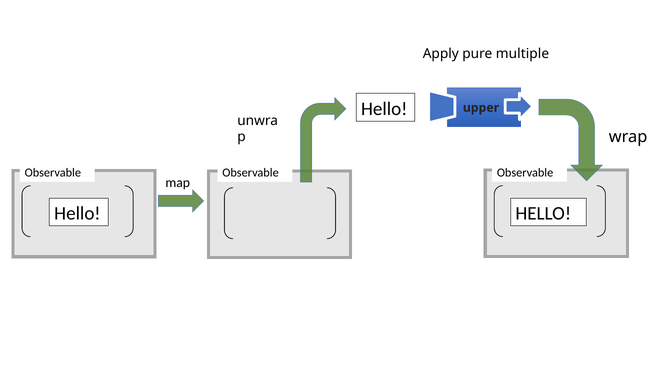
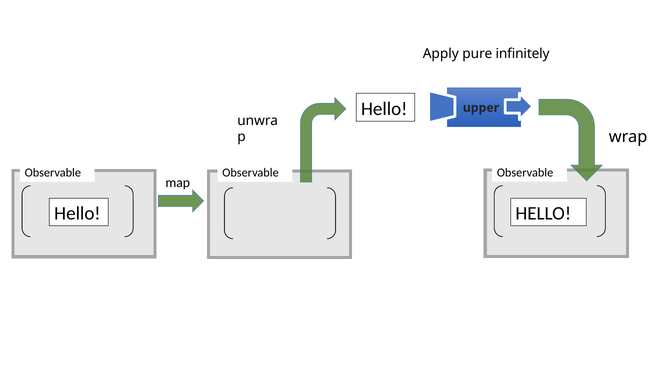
multiple: multiple -> infinitely (523, 54)
